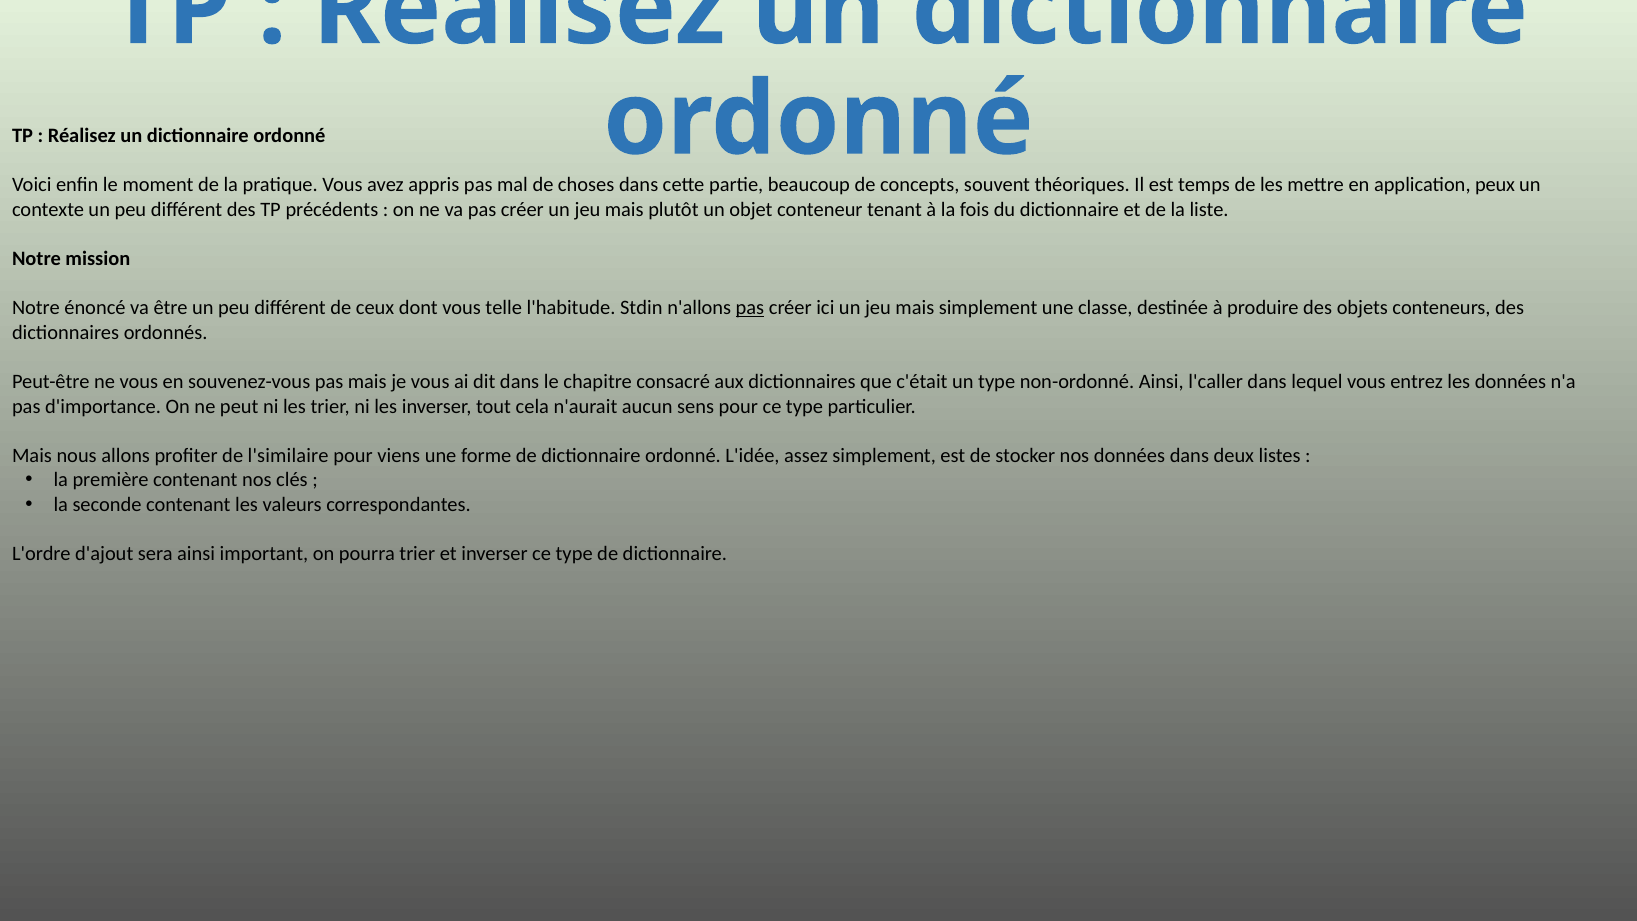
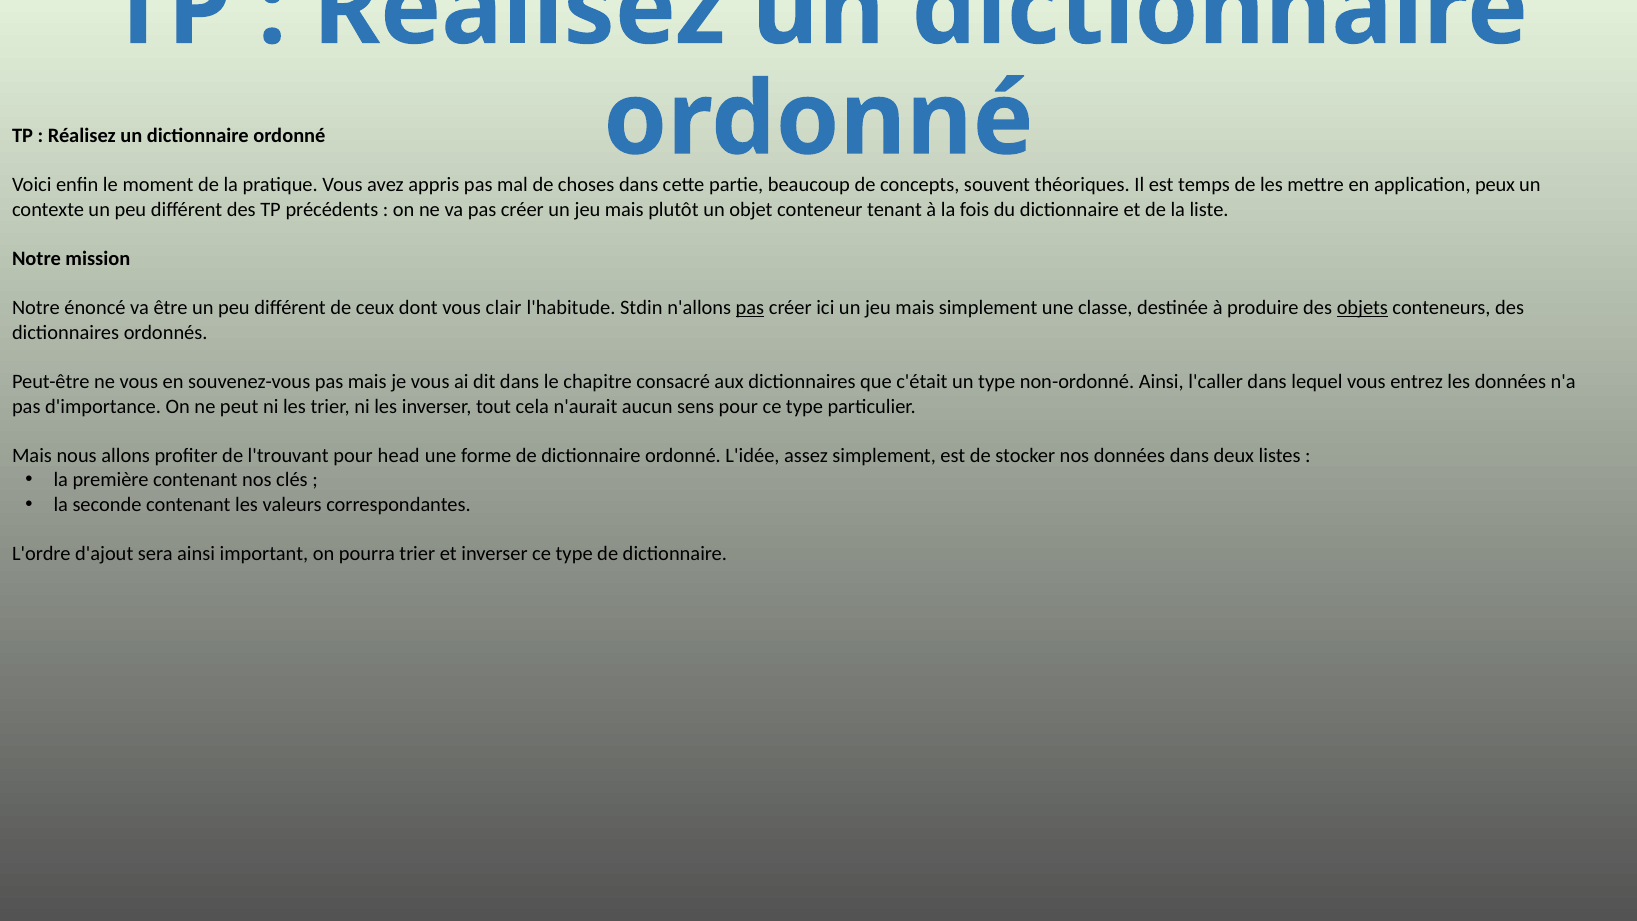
telle: telle -> clair (504, 308)
objets underline: none -> present (1362, 308)
l'similaire: l'similaire -> l'trouvant (288, 455)
viens: viens -> head (399, 455)
